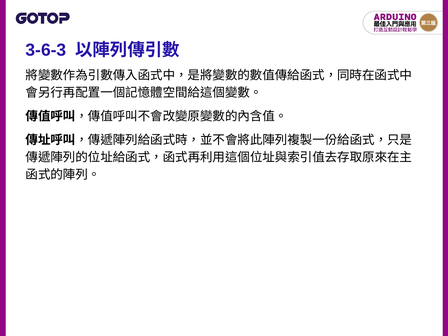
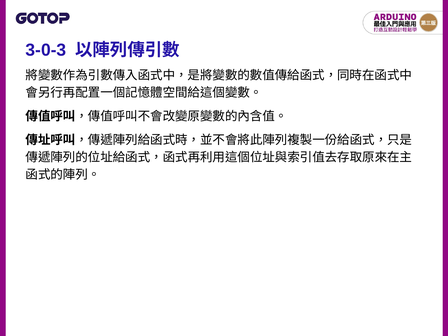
3-6-3: 3-6-3 -> 3-0-3 (46, 50)
